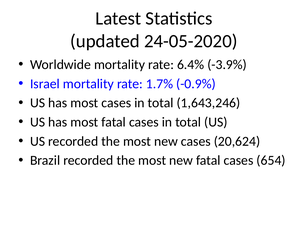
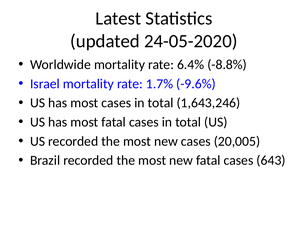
-3.9%: -3.9% -> -8.8% (227, 65)
-0.9%: -0.9% -> -9.6% (196, 84)
20,624: 20,624 -> 20,005 (237, 141)
654: 654 -> 643 (271, 160)
